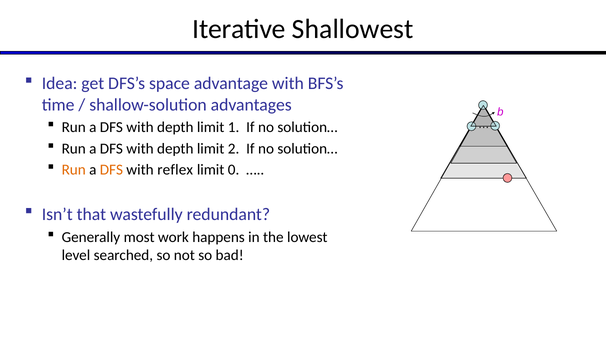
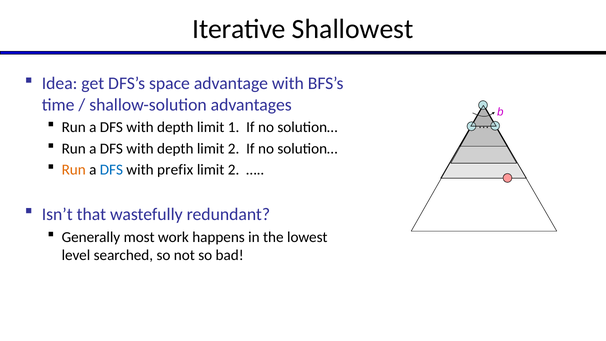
DFS colour: orange -> blue (111, 170)
reflex: reflex -> prefix (175, 170)
0: 0 -> 2 (234, 170)
